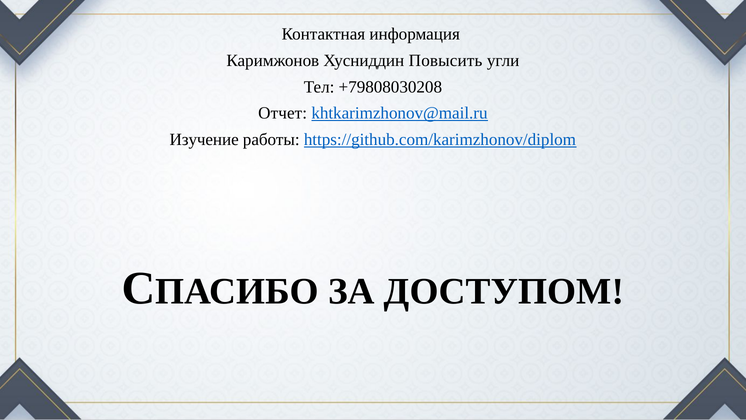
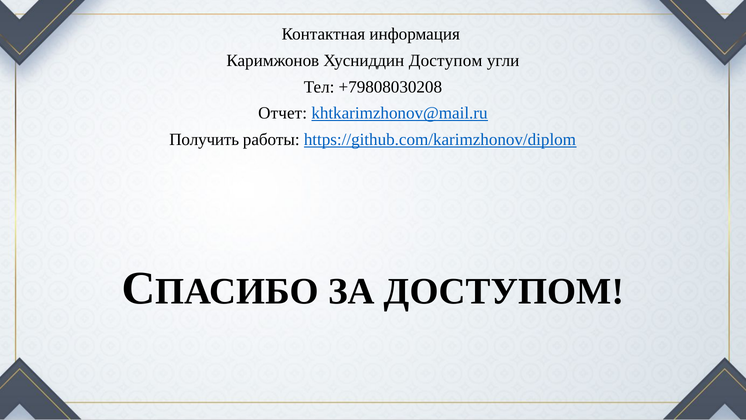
Хусниддин Повысить: Повысить -> Доступом (446, 61)
Изучение: Изучение -> Получить (204, 139)
